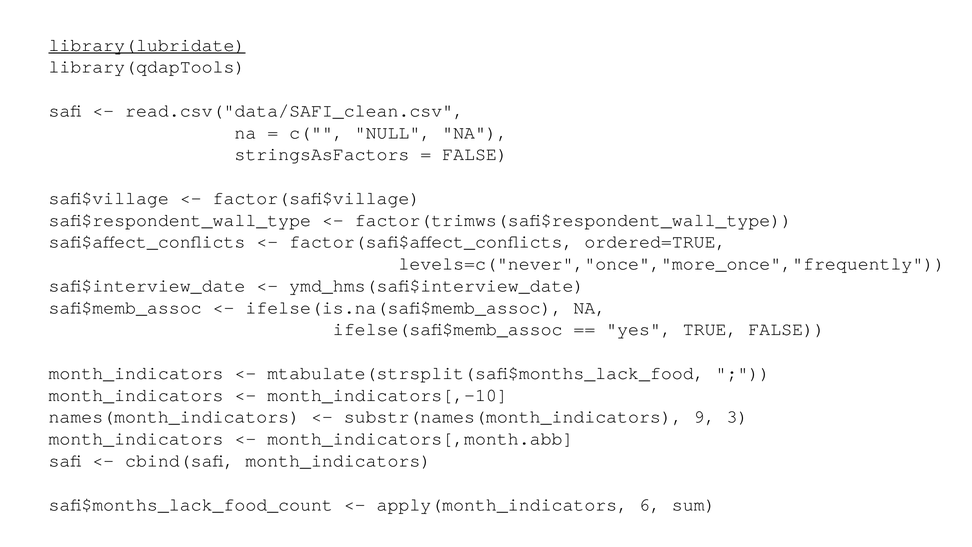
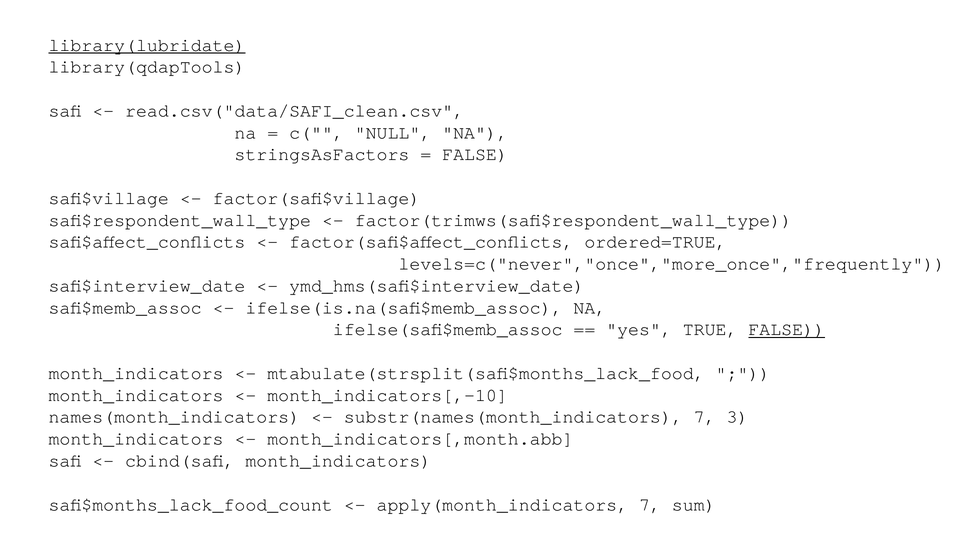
FALSE underline: none -> present (787, 329)
substr(names(month_indicators 9: 9 -> 7 (705, 417)
apply(month_indicators 6: 6 -> 7 (650, 504)
